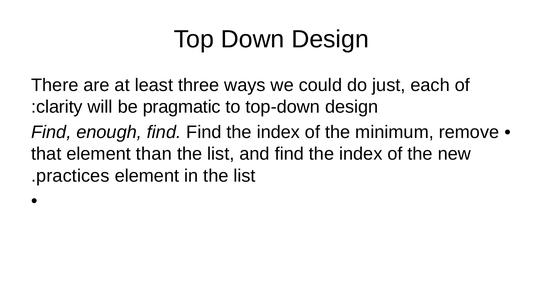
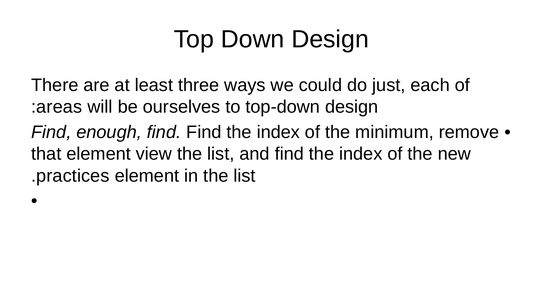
clarity: clarity -> areas (59, 107)
pragmatic: pragmatic -> ourselves (182, 107)
than: than -> view (154, 154)
